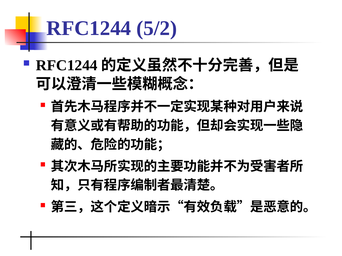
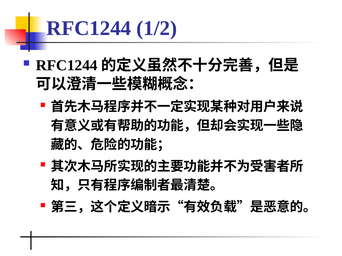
5/2: 5/2 -> 1/2 (157, 28)
